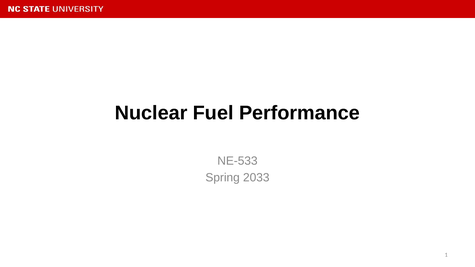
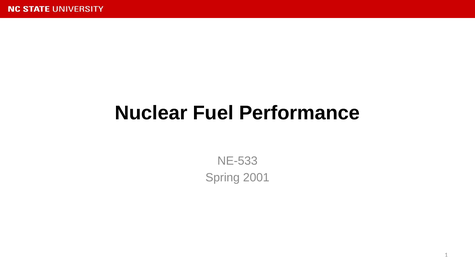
2033: 2033 -> 2001 (256, 178)
